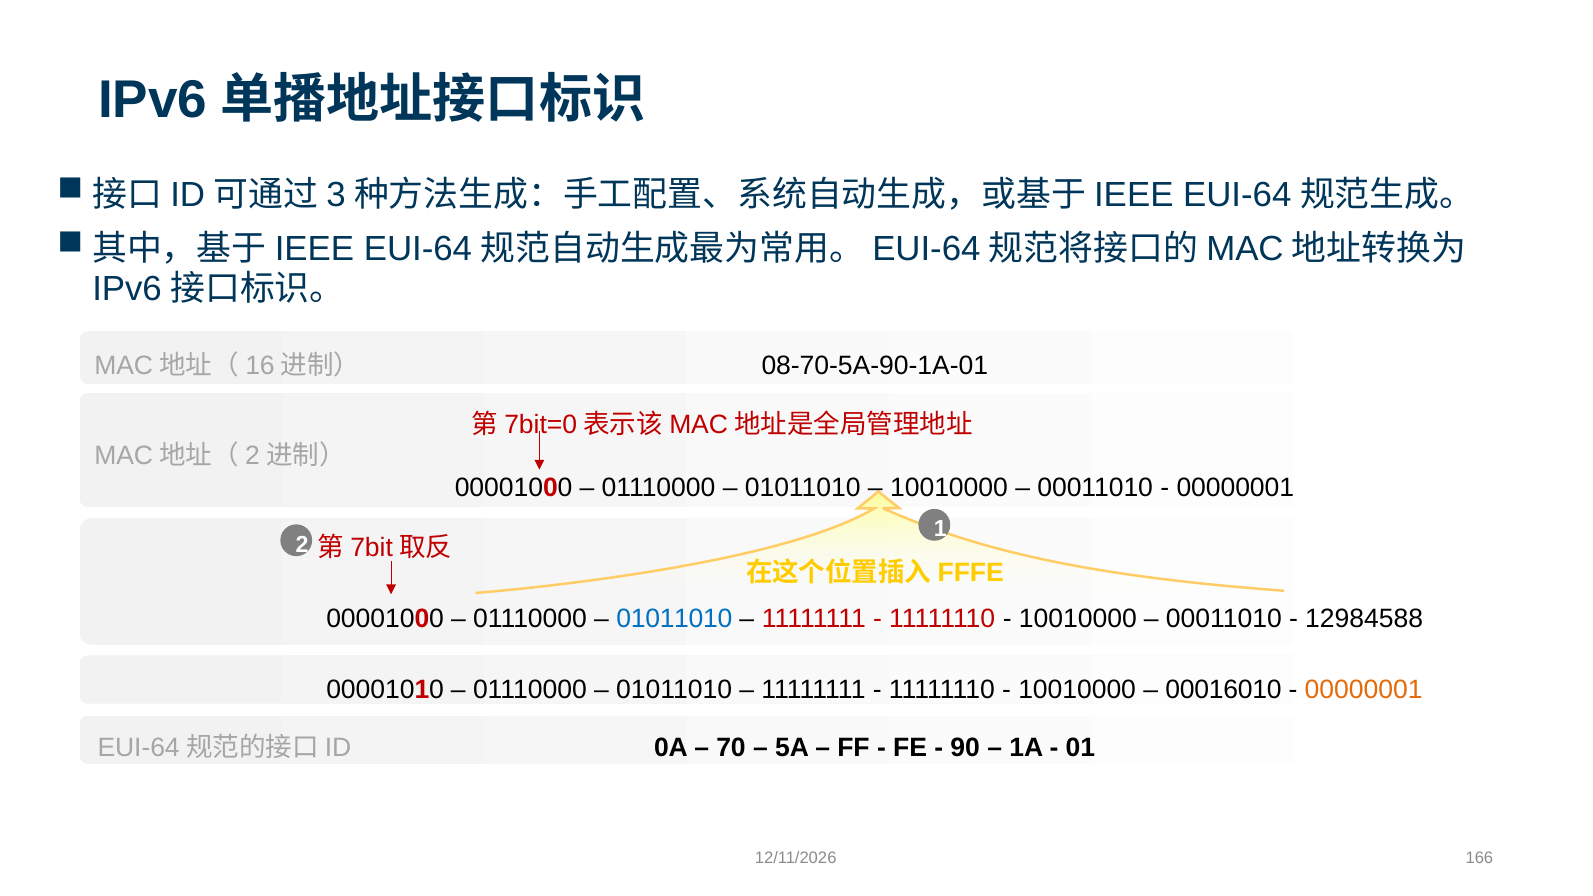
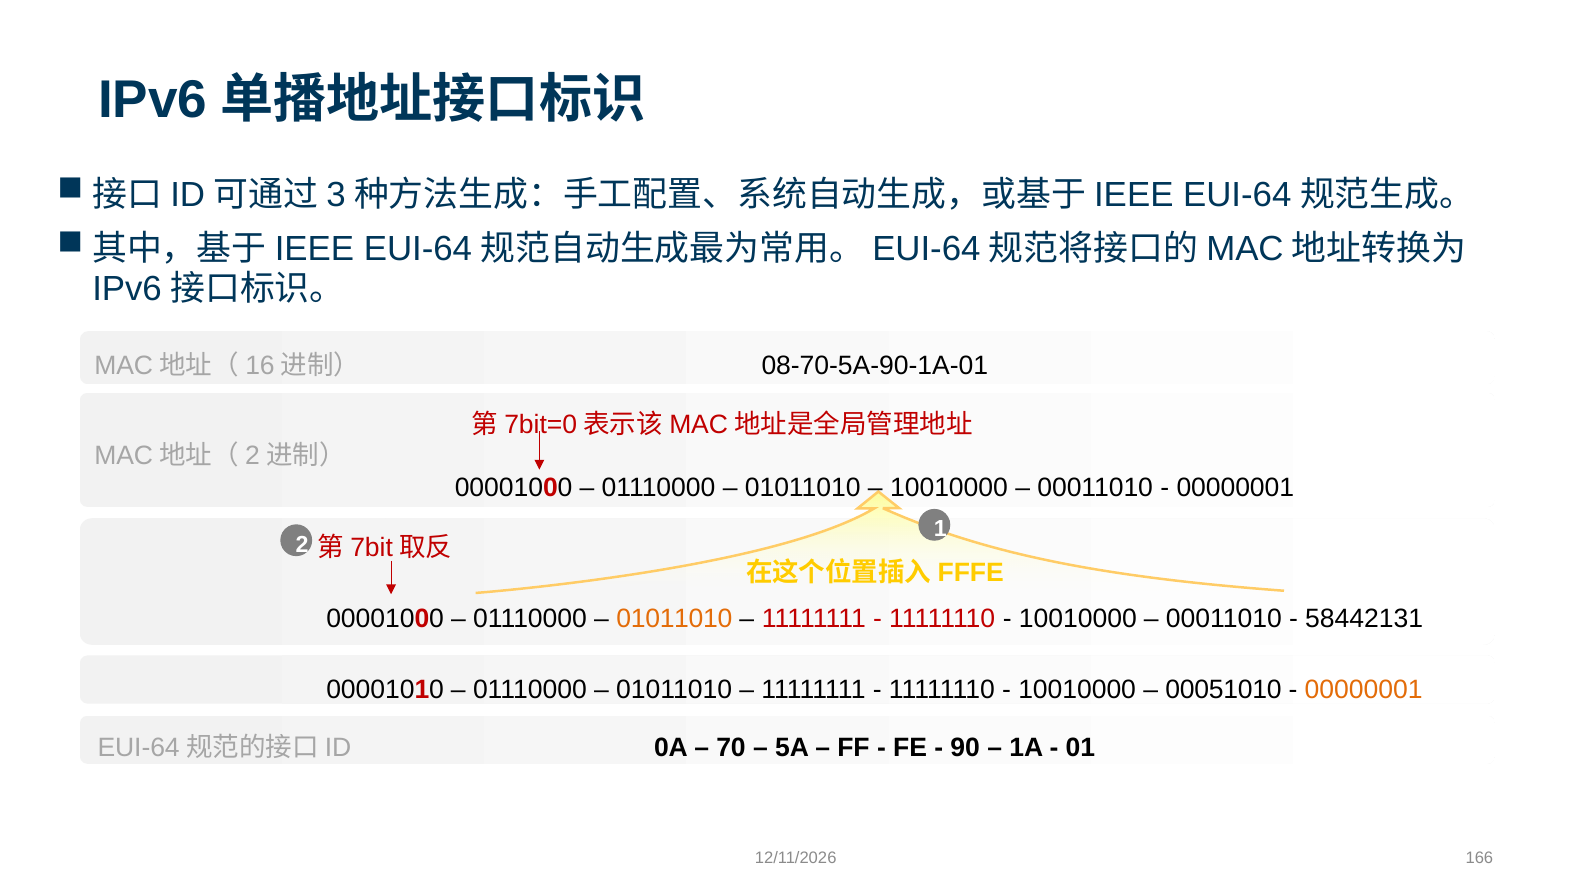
01011010 colour: blue -> orange (674, 619)
12984588: 12984588 -> 58442131 (1364, 619)
00016010: 00016010 -> 00051010 (1223, 690)
